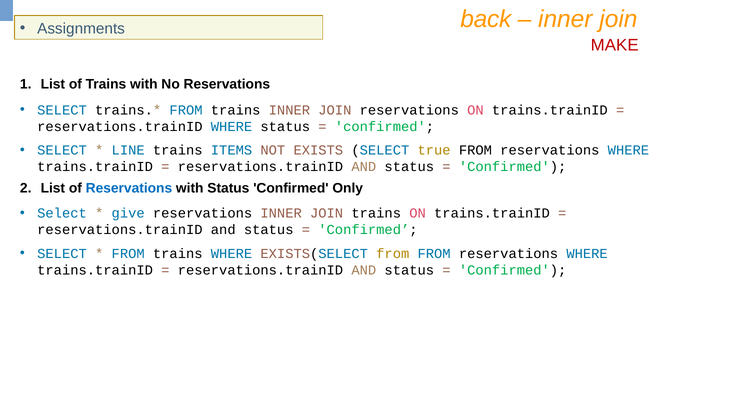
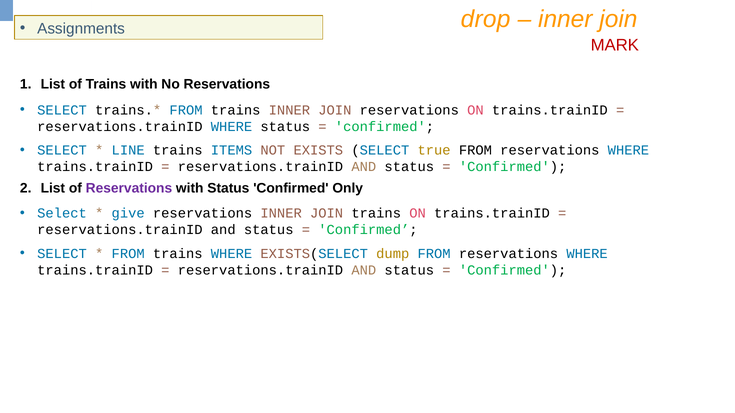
back: back -> drop (486, 19)
MAKE: MAKE -> MARK (615, 45)
Reservations colour: blue -> purple (129, 188)
EXISTS(SELECT from: from -> dump (393, 254)
